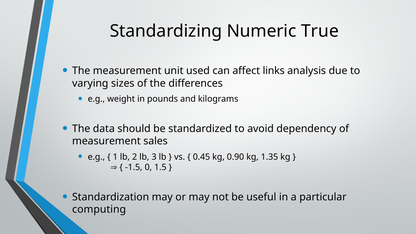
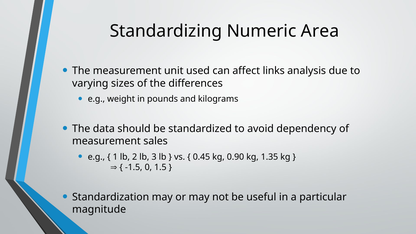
True: True -> Area (320, 31)
computing: computing -> magnitude (99, 210)
